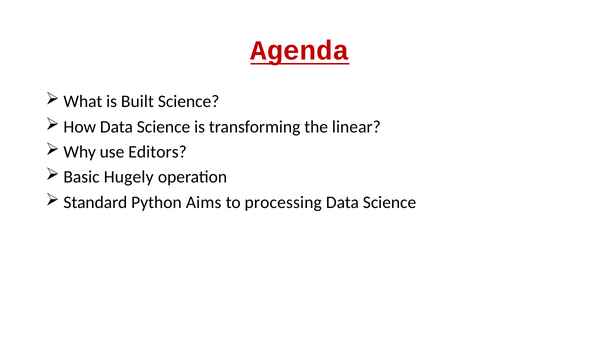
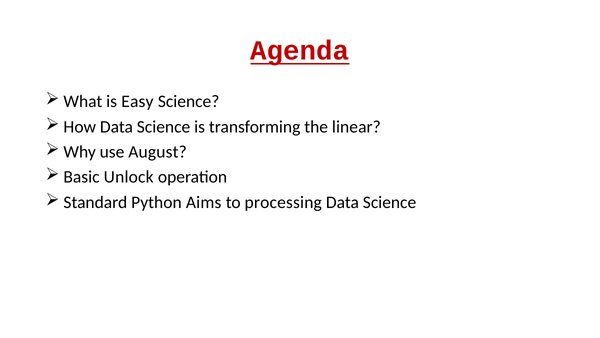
Built: Built -> Easy (137, 101)
Editors: Editors -> August (158, 152)
Hugely: Hugely -> Unlock (129, 177)
